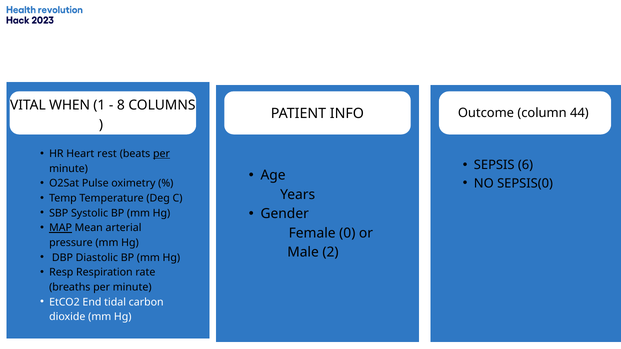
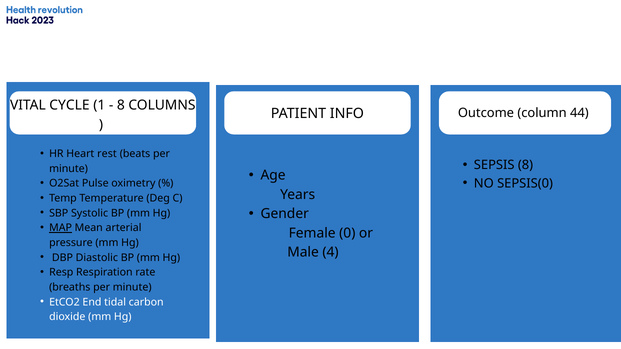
WHEN: WHEN -> CYCLE (70, 105)
per underline: present -> none (162, 154)
SEPSIS 6: 6 -> 8 (525, 165)
2: 2 -> 4 (331, 253)
